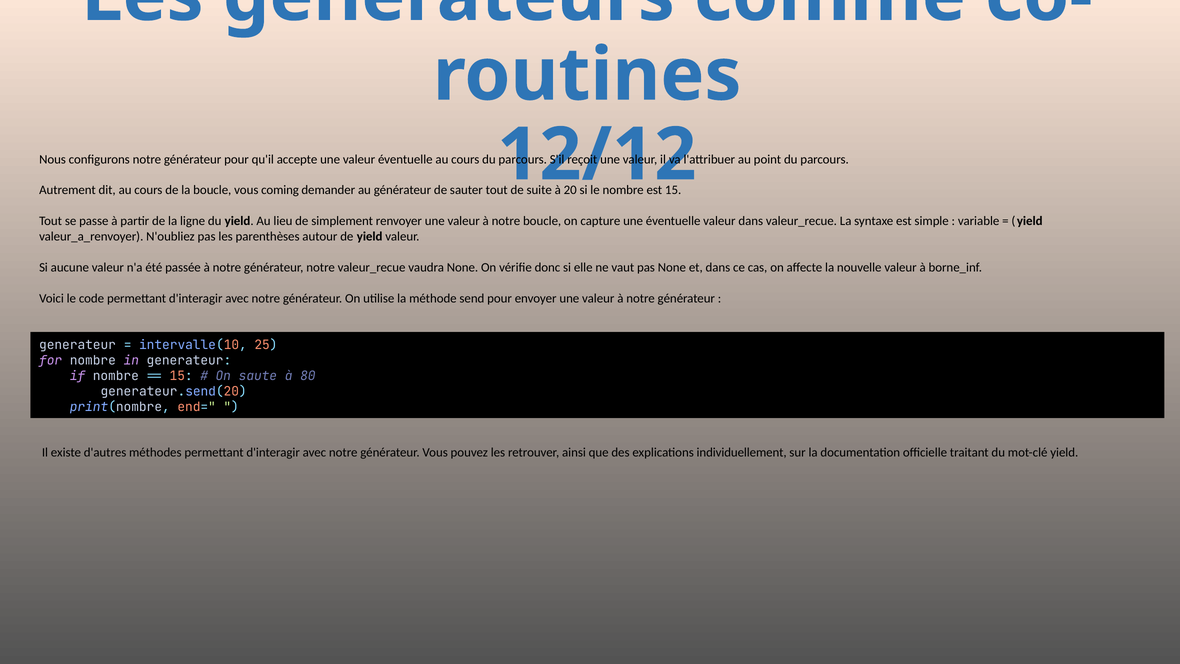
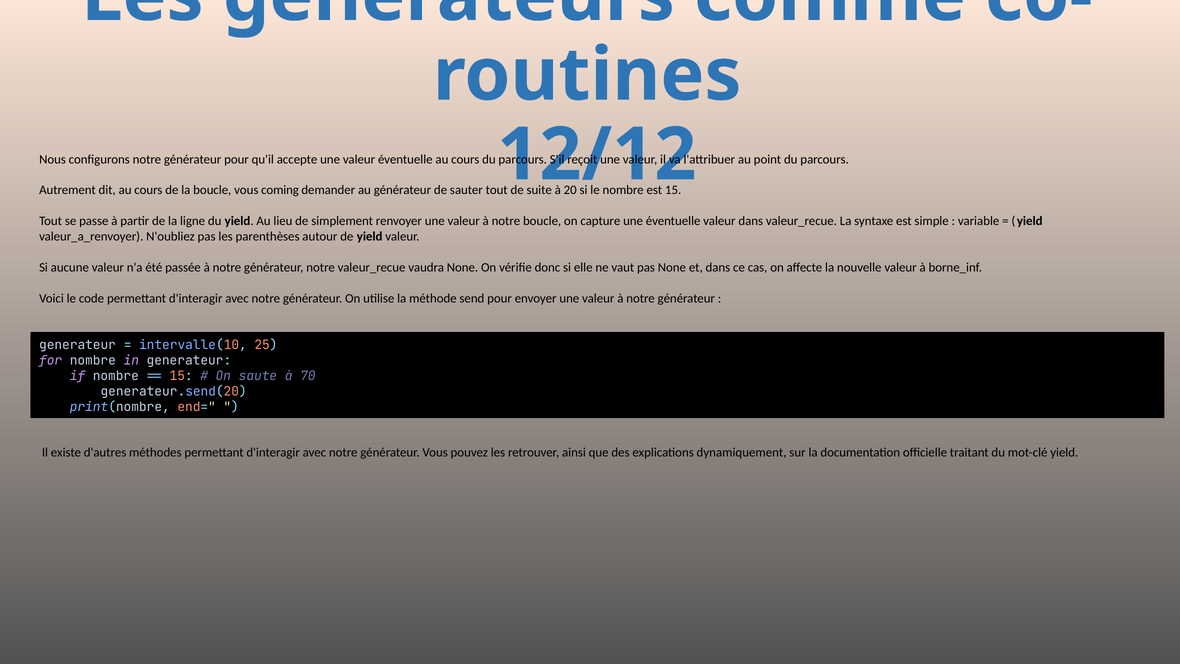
80: 80 -> 70 (308, 376)
individuellement: individuellement -> dynamiquement (742, 452)
